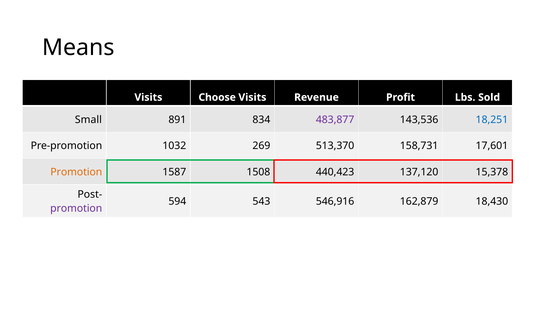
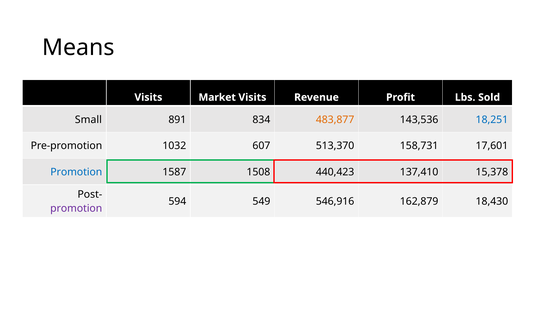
Choose: Choose -> Market (217, 97)
483,877 colour: purple -> orange (335, 120)
269: 269 -> 607 (261, 146)
Promotion colour: orange -> blue (76, 172)
137,120: 137,120 -> 137,410 (419, 172)
543: 543 -> 549 (261, 202)
